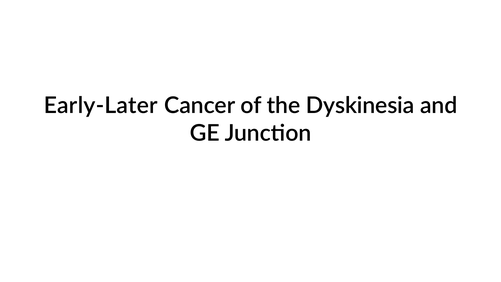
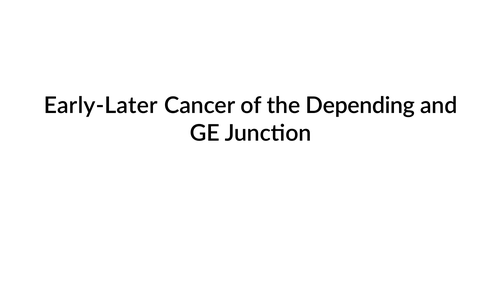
Dyskinesia: Dyskinesia -> Depending (360, 106)
